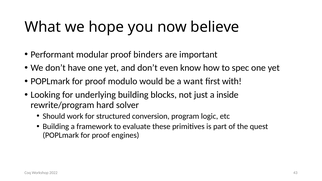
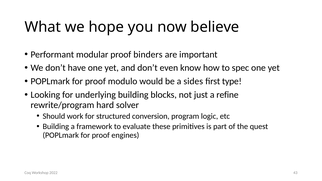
want: want -> sides (193, 81)
with: with -> type (232, 81)
inside: inside -> refine (227, 95)
